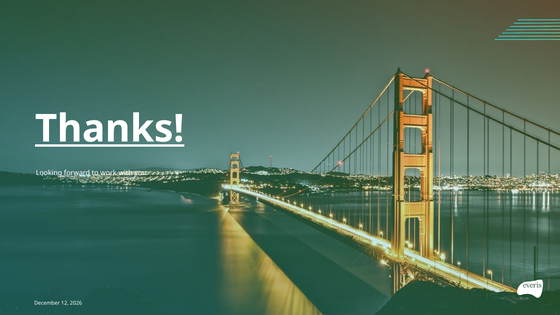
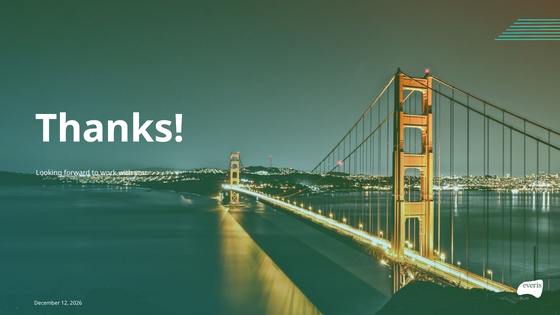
Thanks underline: present -> none (110, 129)
